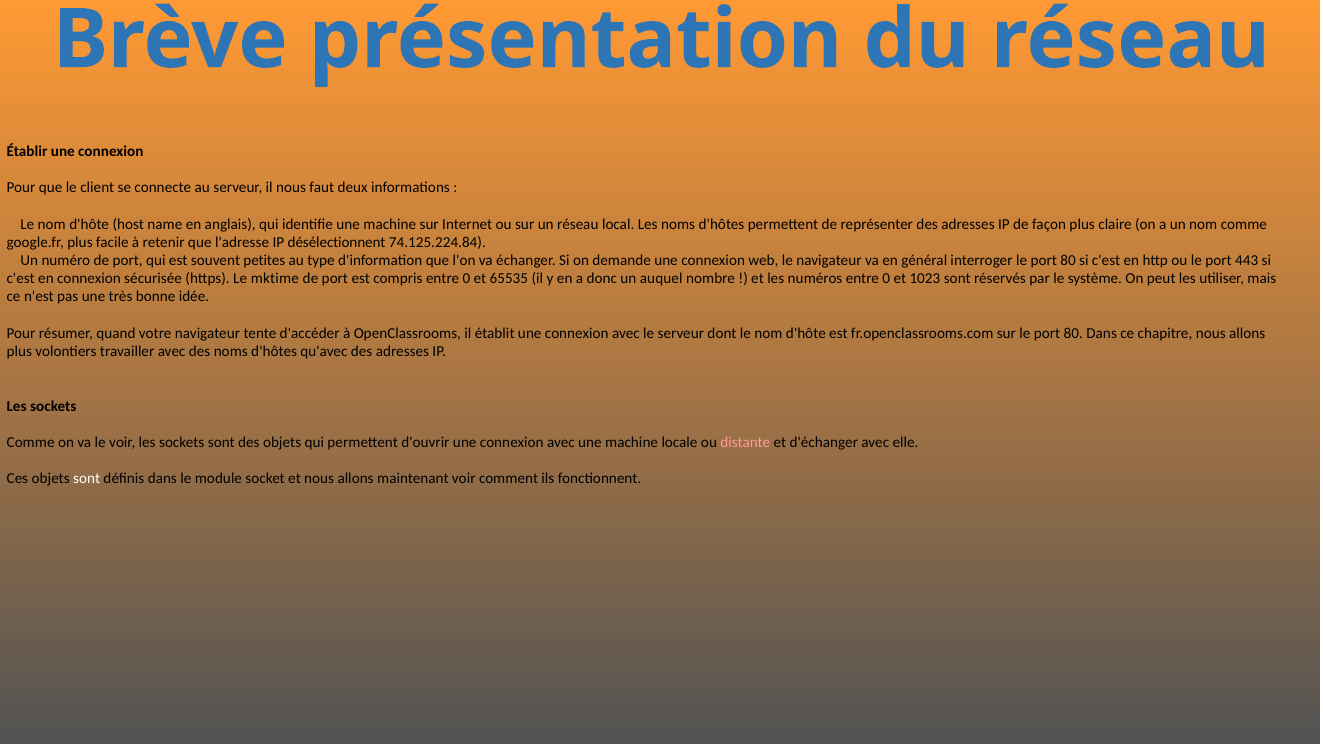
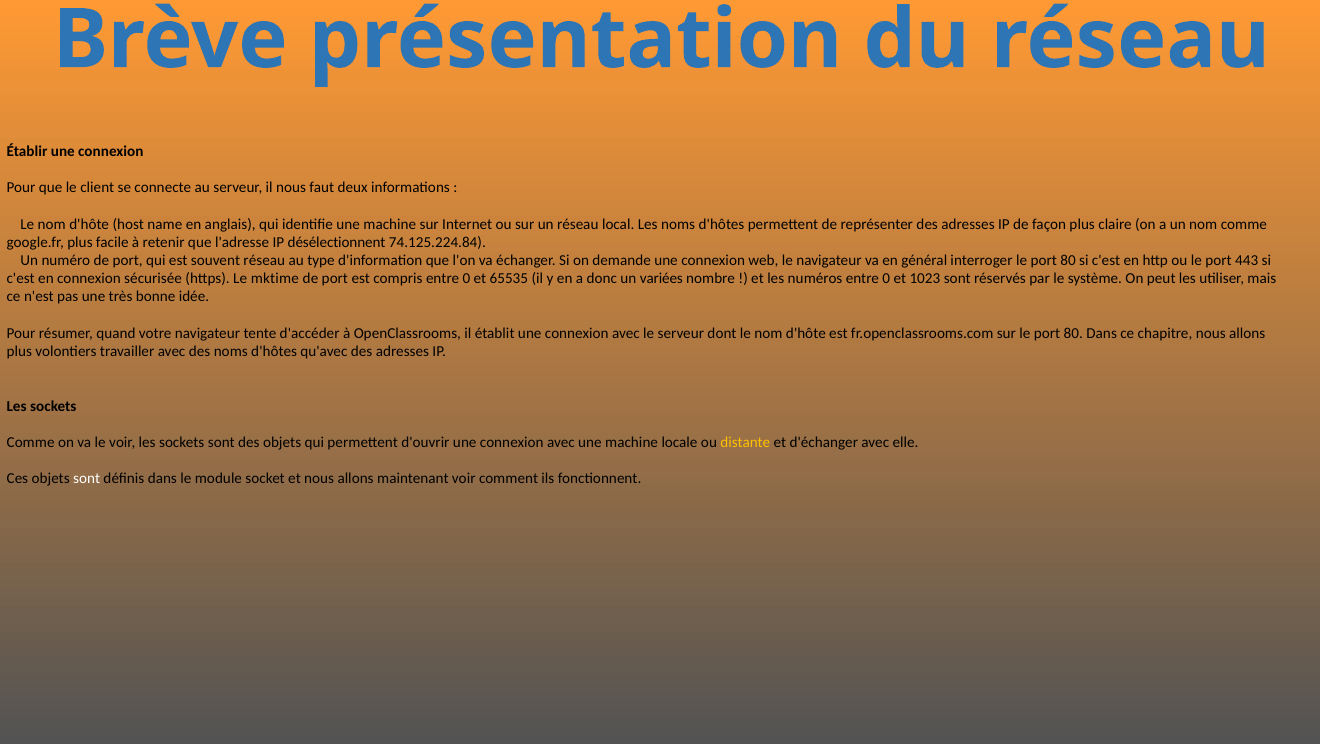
souvent petites: petites -> réseau (264, 261)
auquel: auquel -> variées (661, 279)
distante colour: pink -> yellow (745, 443)
